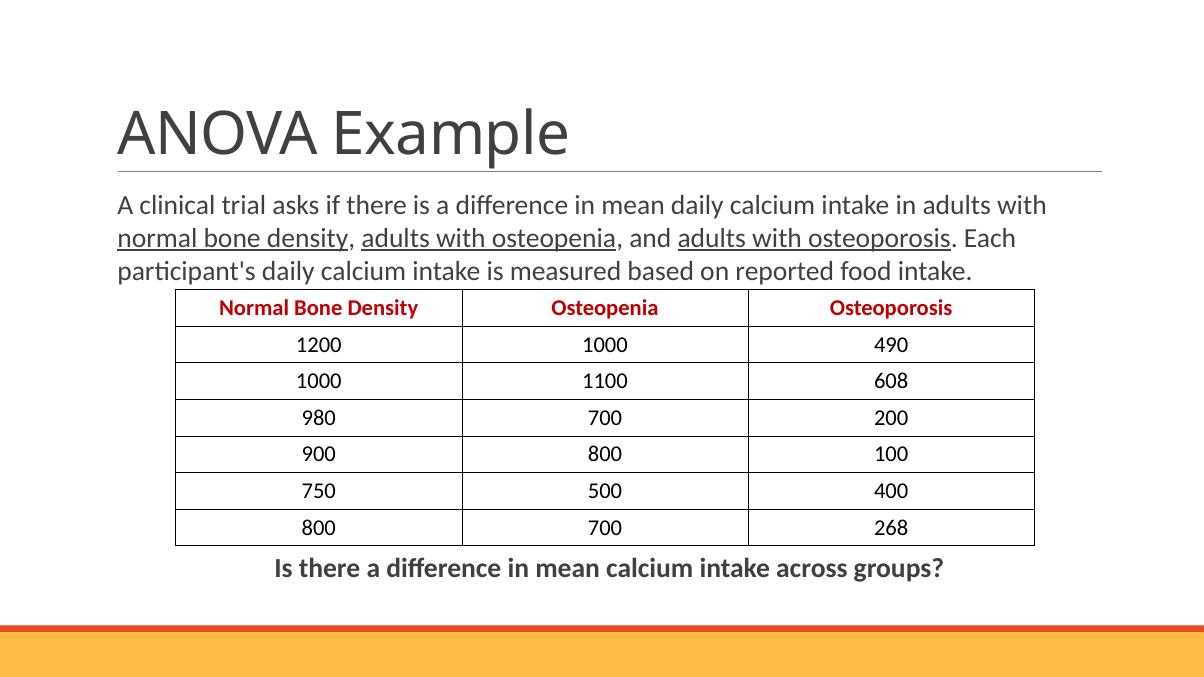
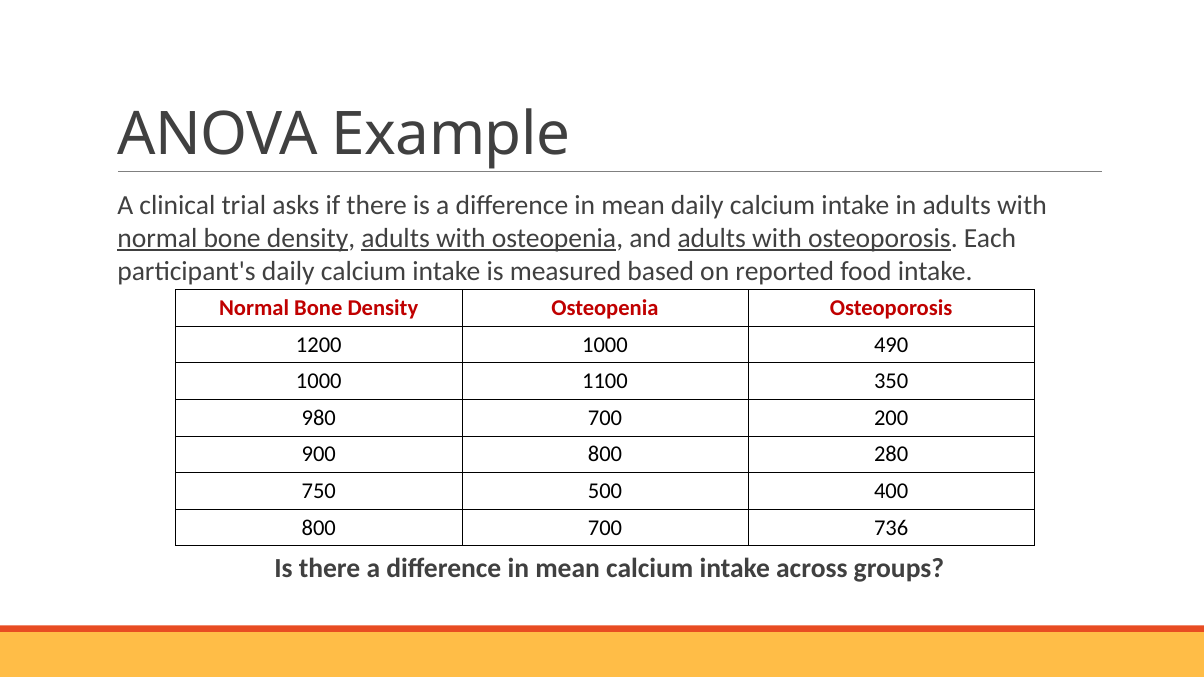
608: 608 -> 350 (891, 381)
100: 100 -> 280 (891, 455)
268: 268 -> 736 (891, 528)
